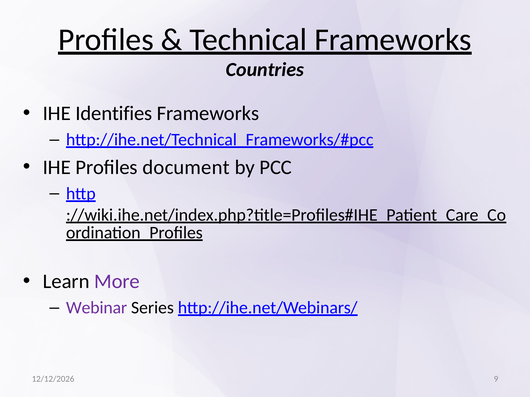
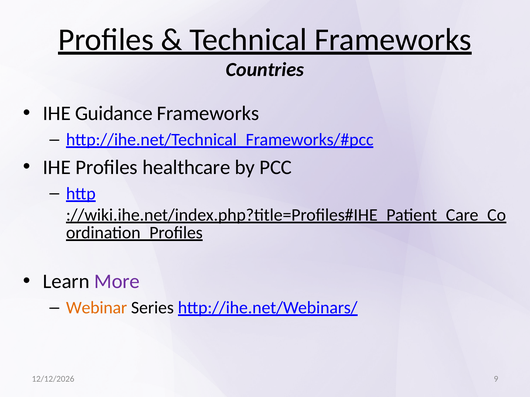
Identifies: Identifies -> Guidance (114, 114)
document: document -> healthcare (186, 167)
Webinar colour: purple -> orange (97, 308)
